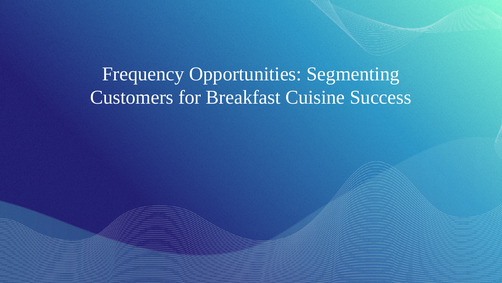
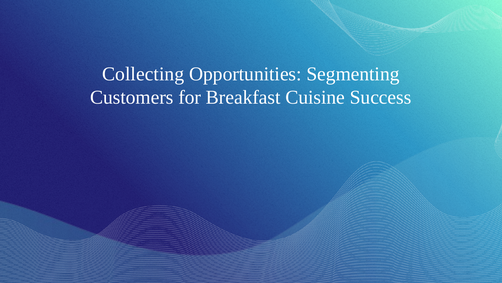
Frequency: Frequency -> Collecting (143, 74)
